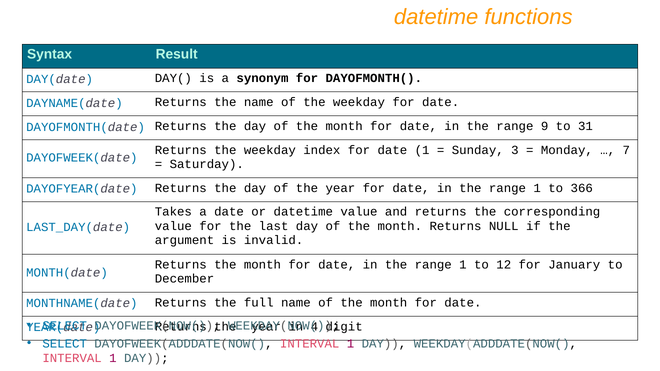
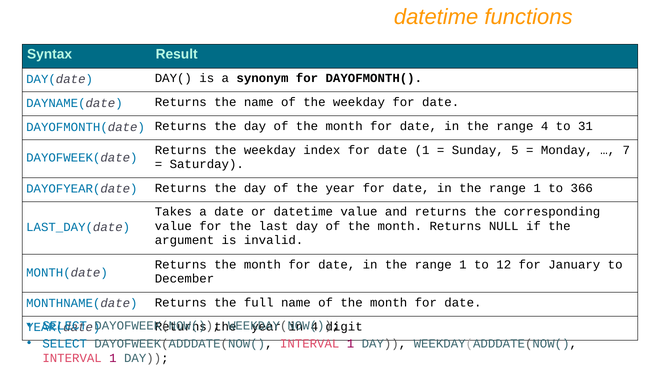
range 9: 9 -> 4 (545, 126)
3: 3 -> 5 (515, 150)
